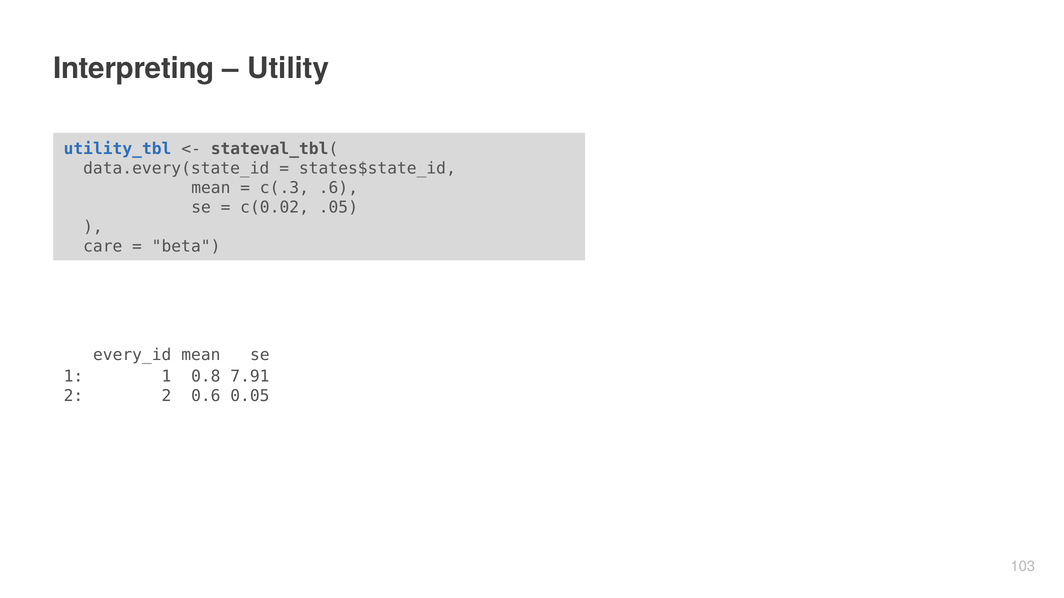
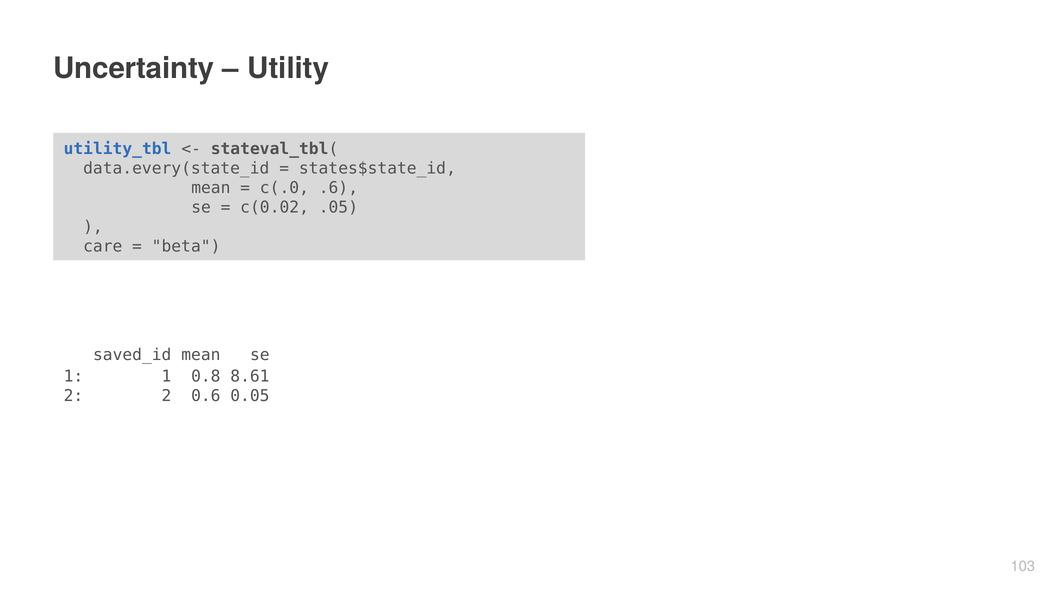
Interpreting: Interpreting -> Uncertainty (134, 69)
c(.3: c(.3 -> c(.0 (284, 188)
every_id: every_id -> saved_id (132, 355)
7.91: 7.91 -> 8.61 (250, 377)
